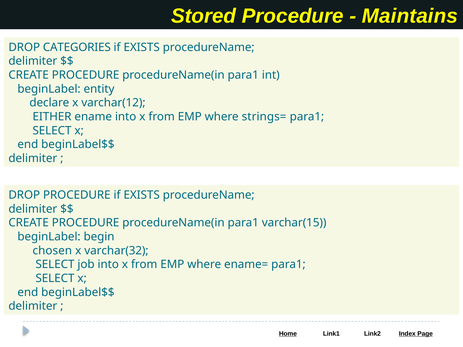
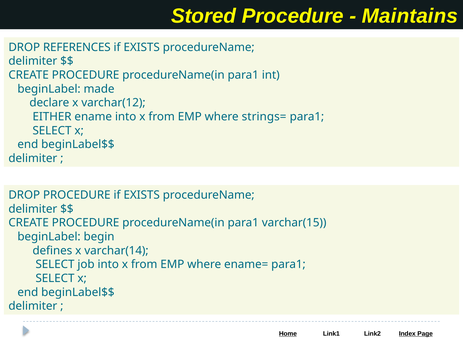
CATEGORIES: CATEGORIES -> REFERENCES (77, 47)
entity: entity -> made (99, 89)
chosen: chosen -> defines (52, 251)
varchar(32: varchar(32 -> varchar(14 (116, 251)
